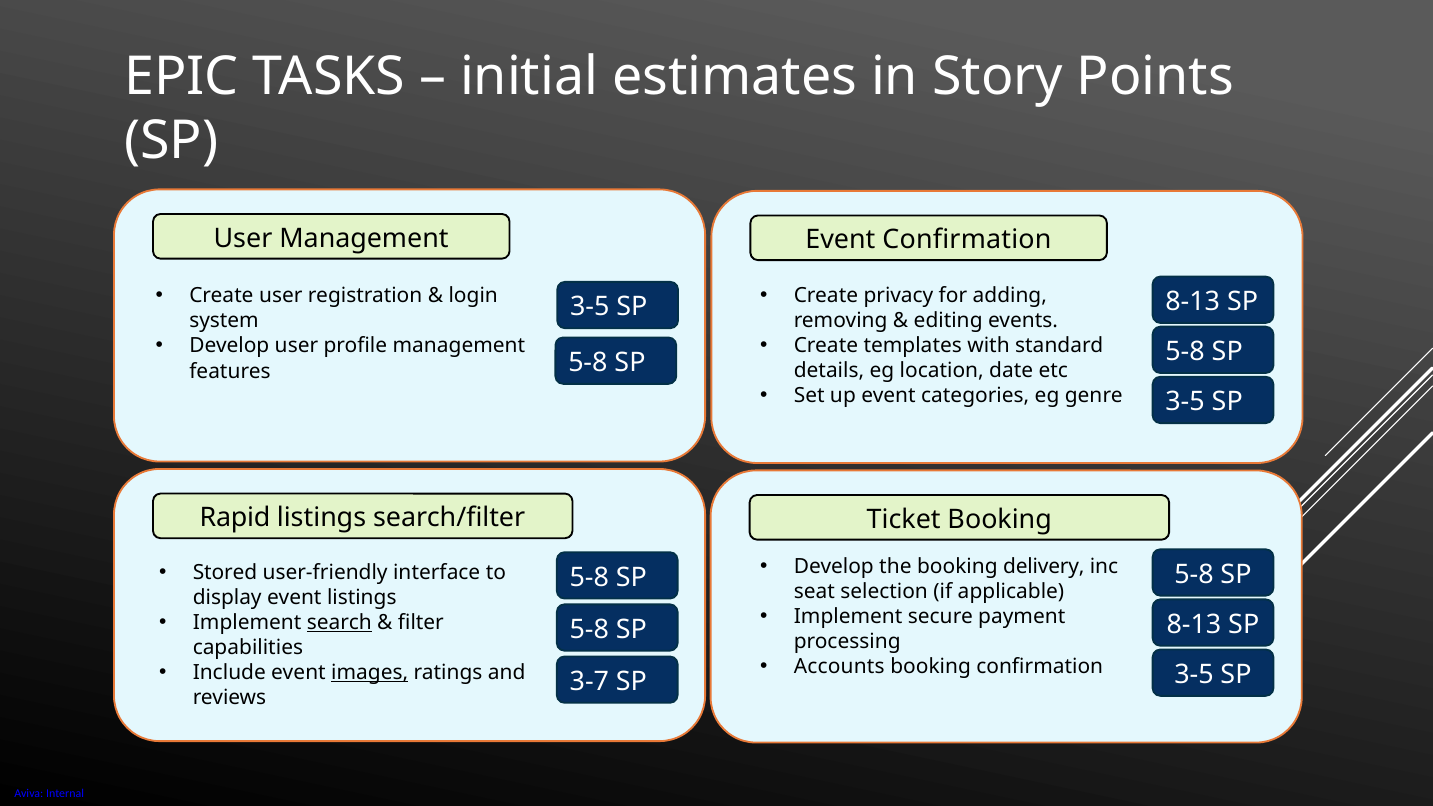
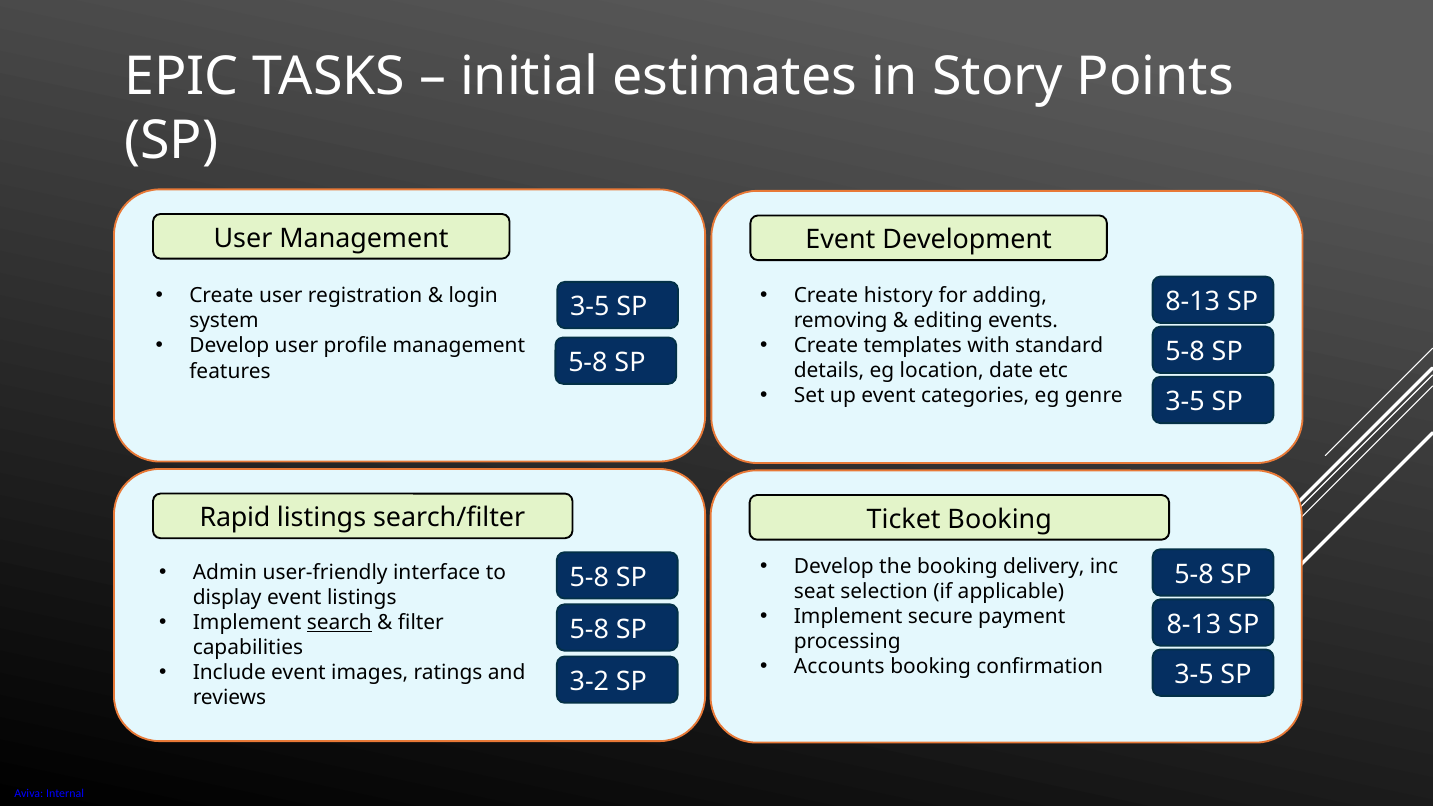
Event Confirmation: Confirmation -> Development (967, 240)
privacy: privacy -> history (898, 295)
Stored: Stored -> Admin (225, 572)
images underline: present -> none (370, 673)
3-7: 3-7 -> 3-2 (589, 682)
